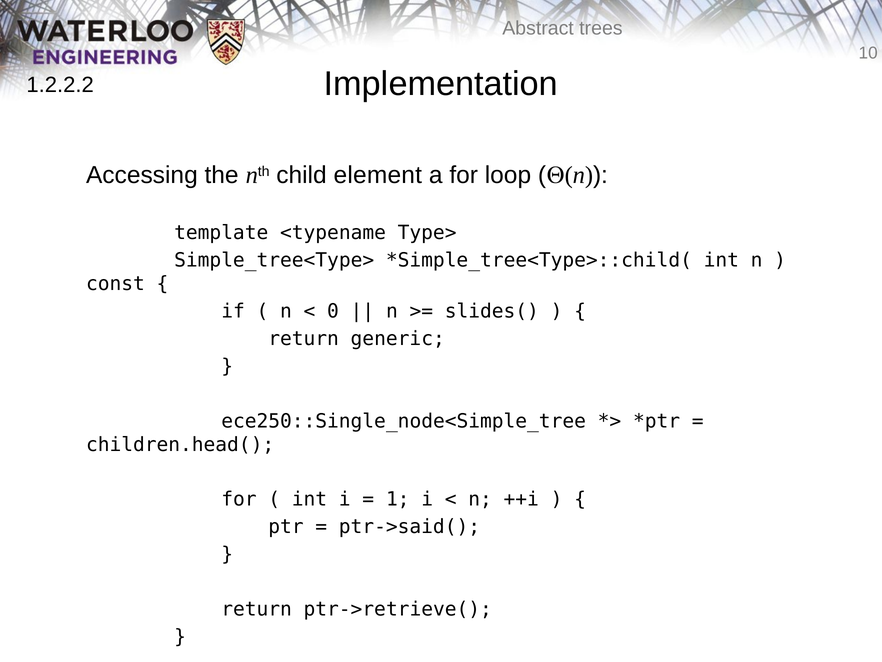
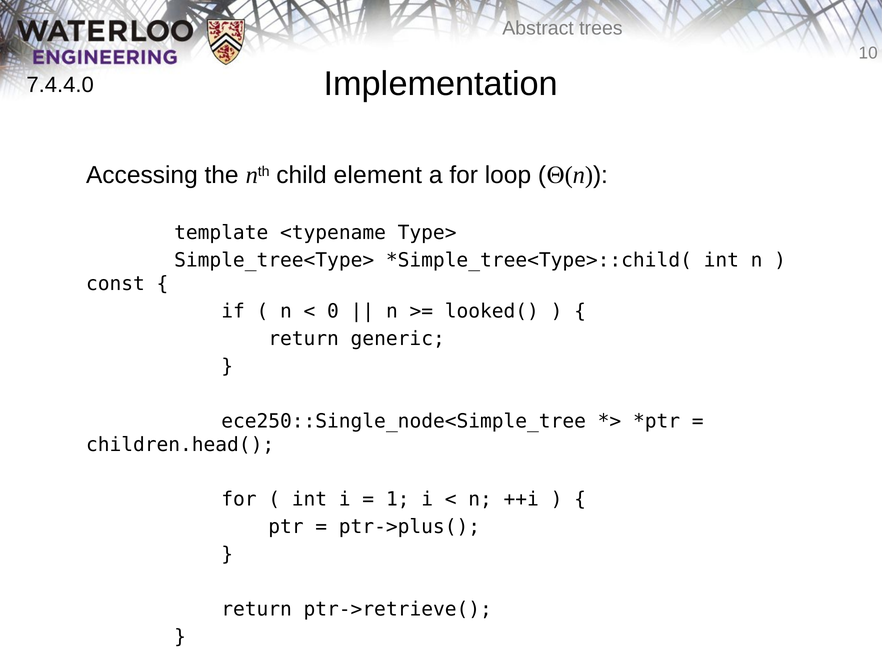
1.2.2.2: 1.2.2.2 -> 7.4.4.0 (60, 85)
slides(: slides( -> looked( (492, 311)
ptr->said(: ptr->said( -> ptr->plus( (409, 527)
